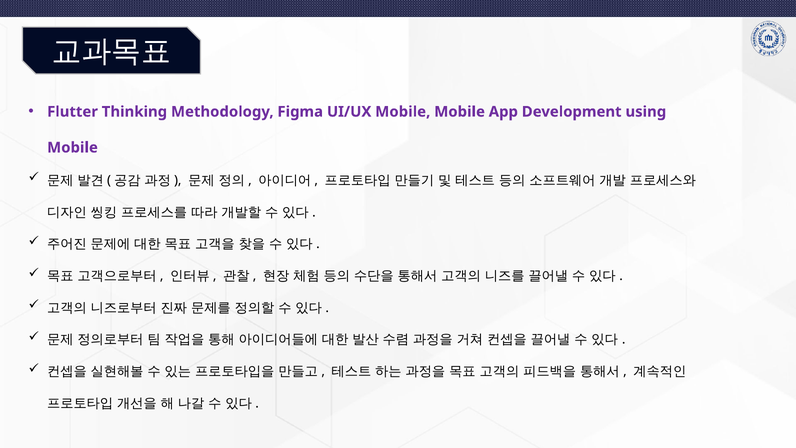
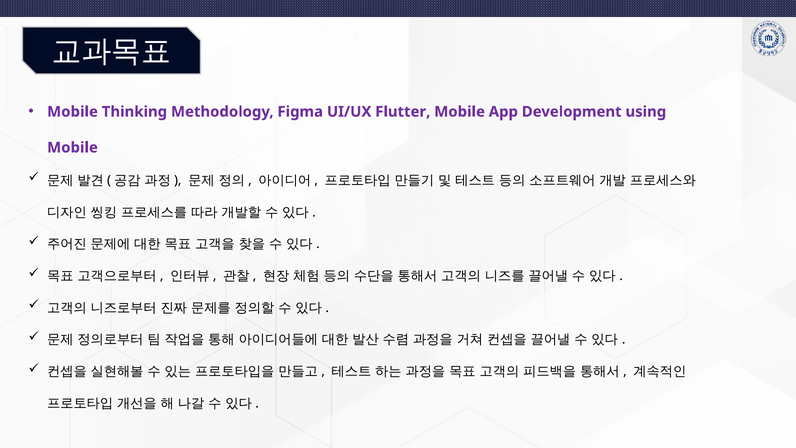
Flutter: Flutter -> Mobile (72, 112)
UI/UX Mobile: Mobile -> Flutter (403, 112)
